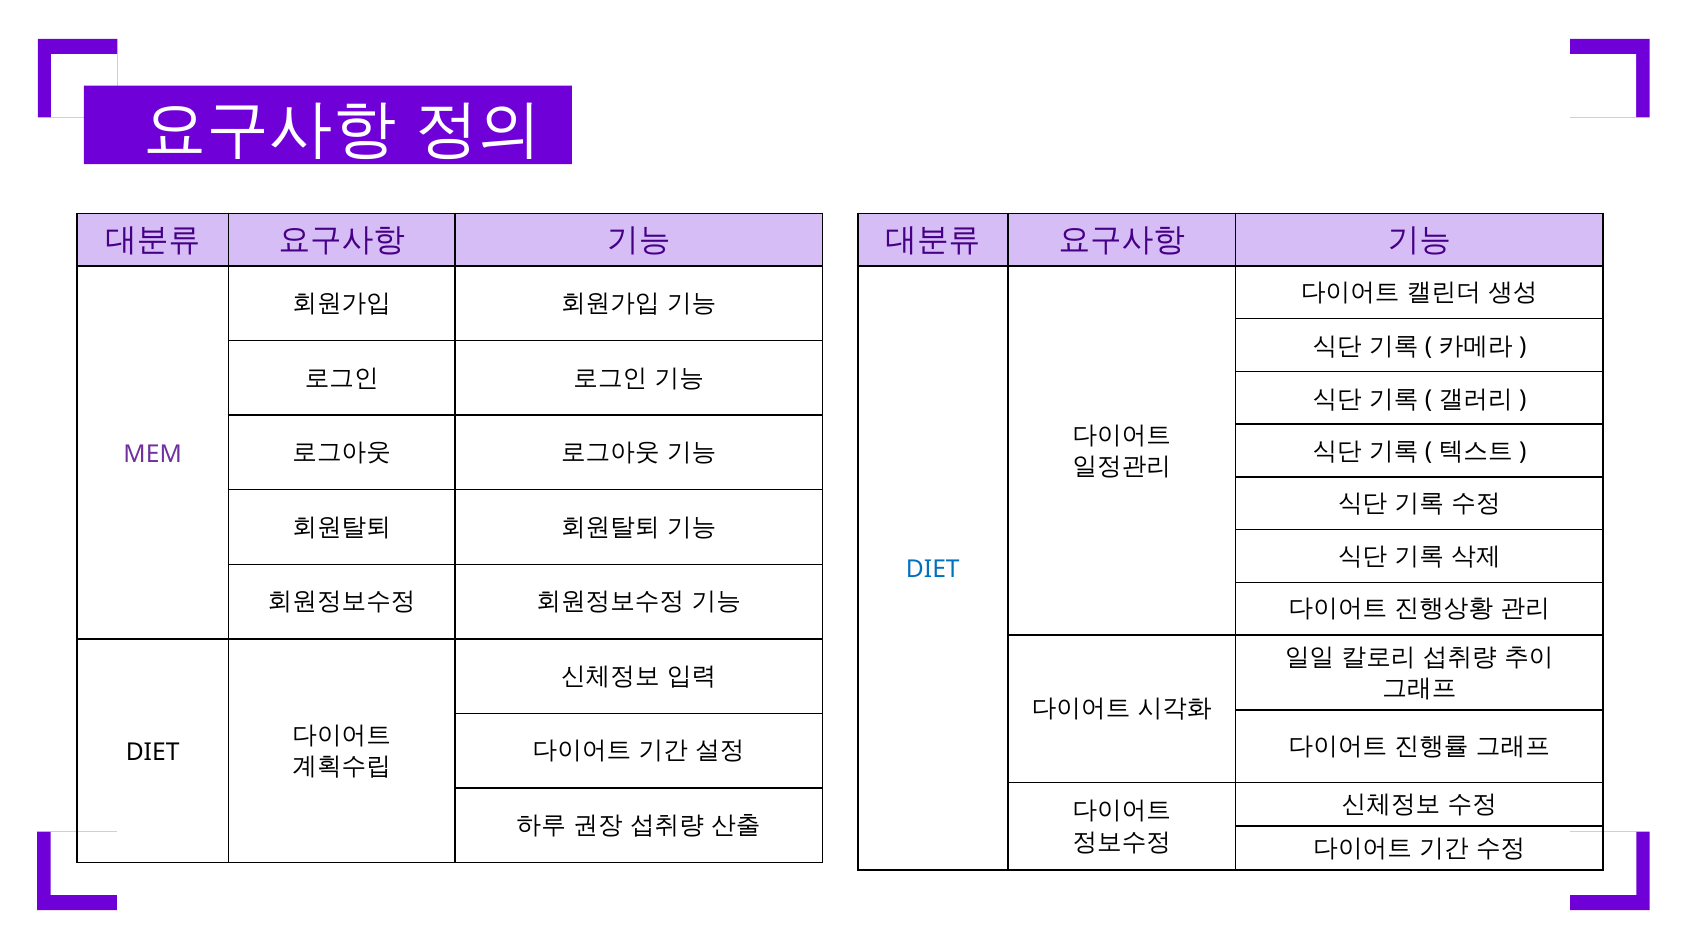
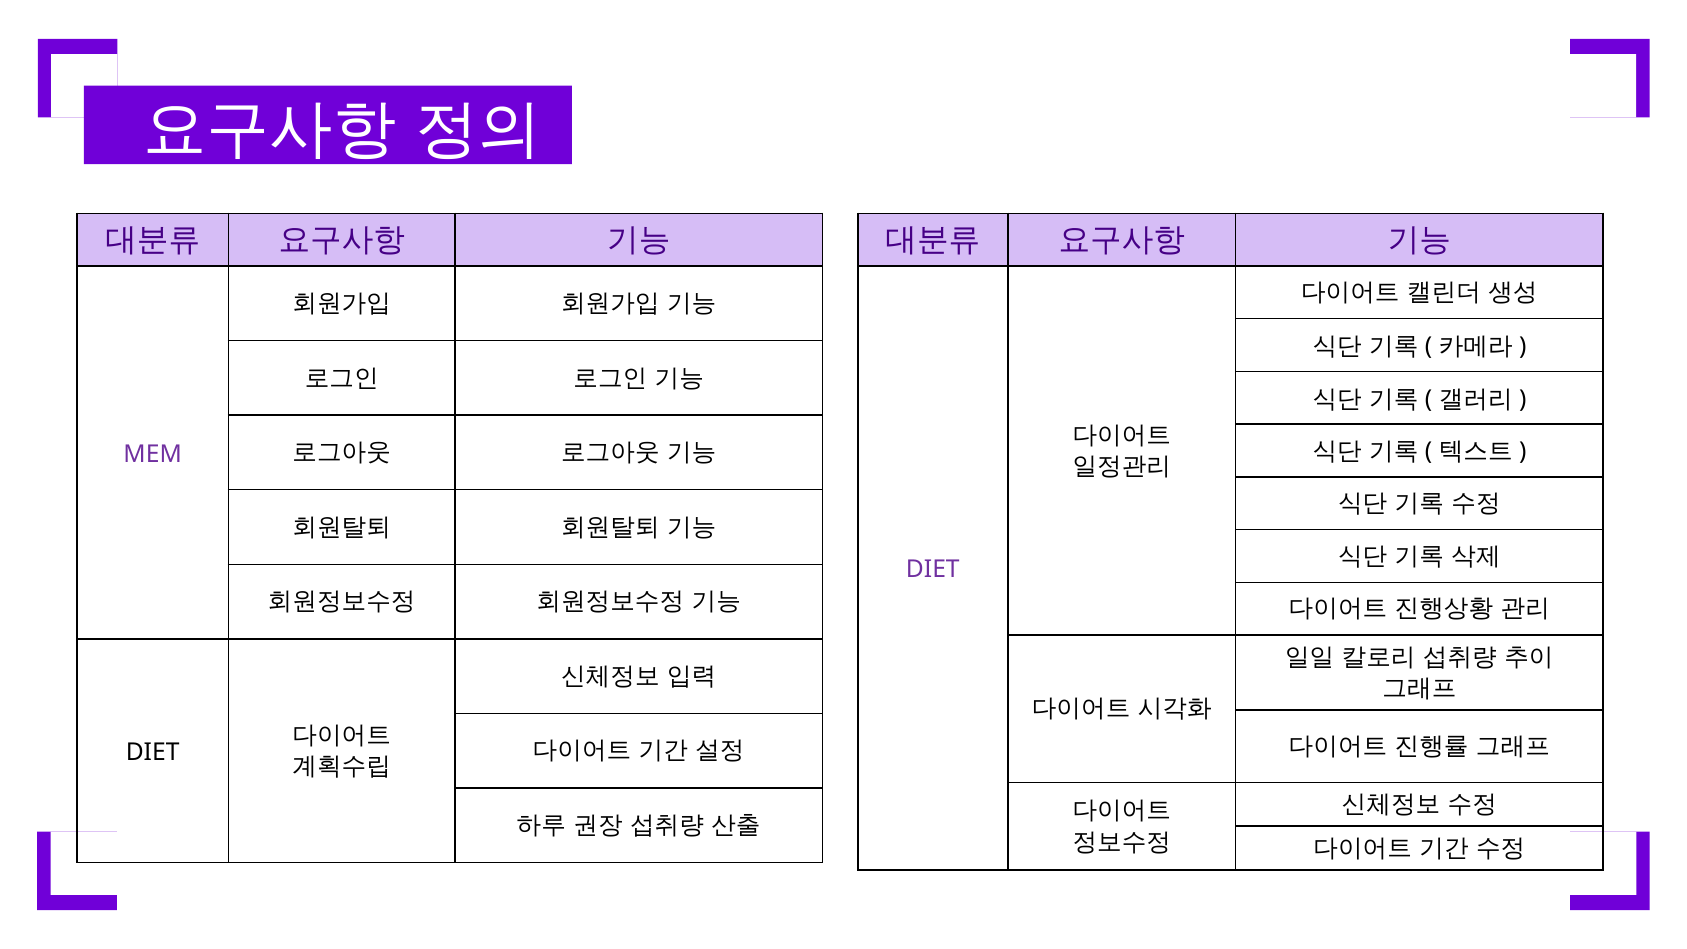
DIET colour: blue -> purple (933, 570)
